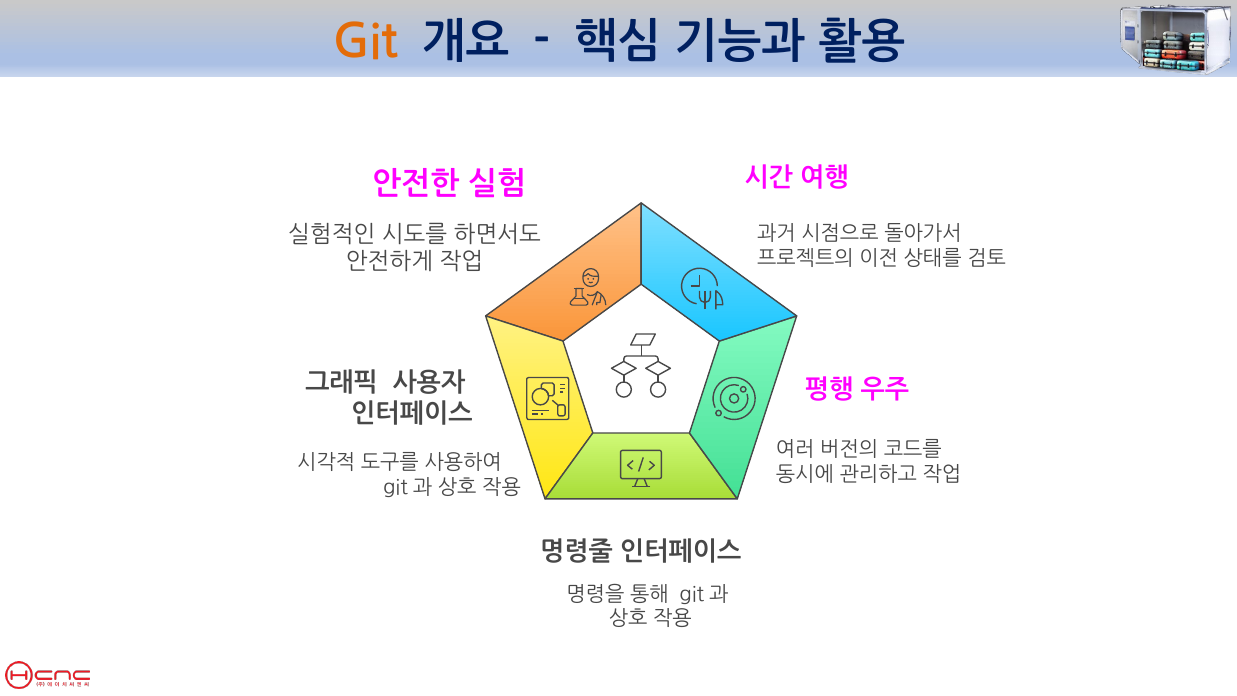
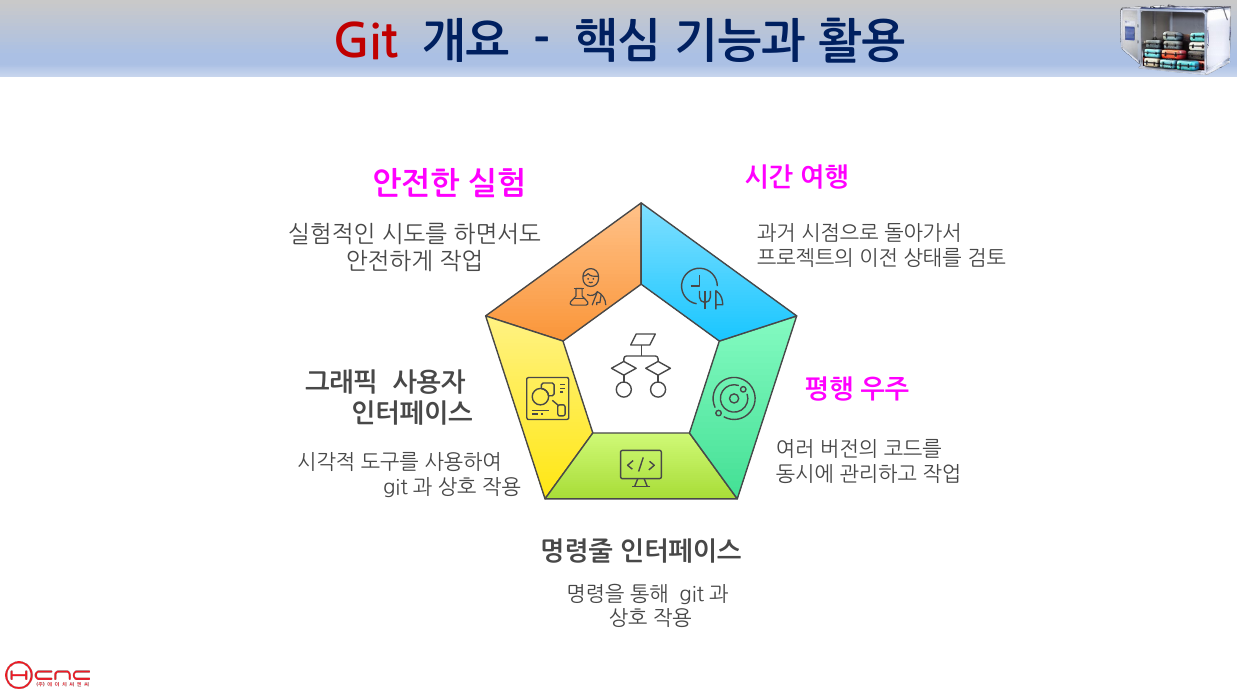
Git colour: orange -> red (365, 42)
